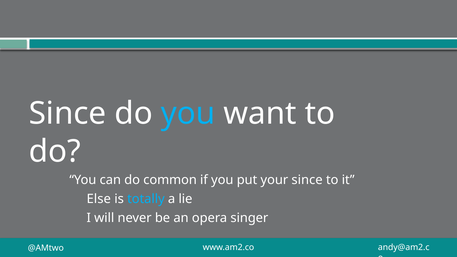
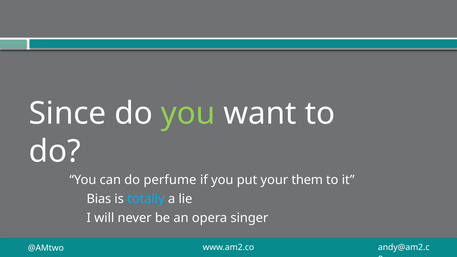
you colour: light blue -> light green (188, 114)
common: common -> perfume (170, 180)
your since: since -> them (307, 180)
Else: Else -> Bias (99, 199)
